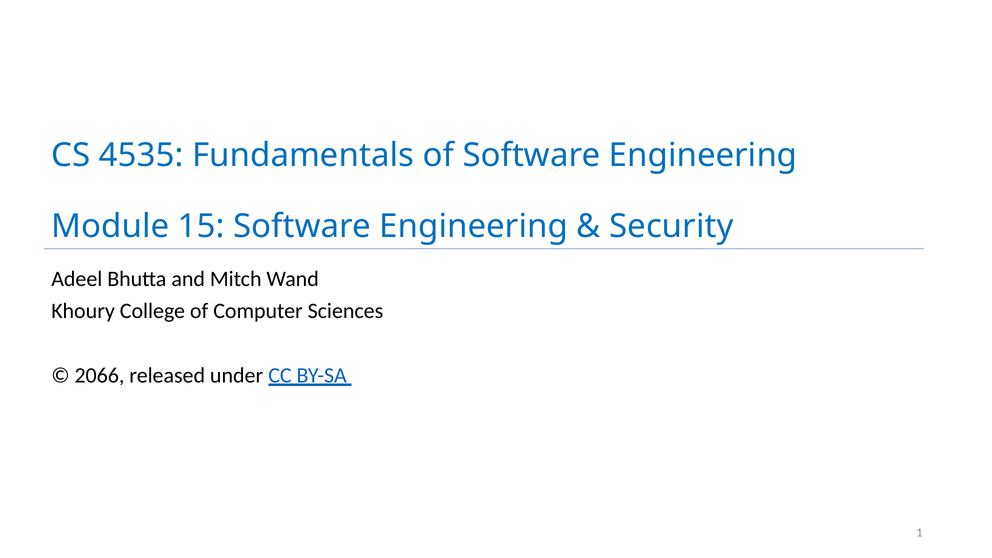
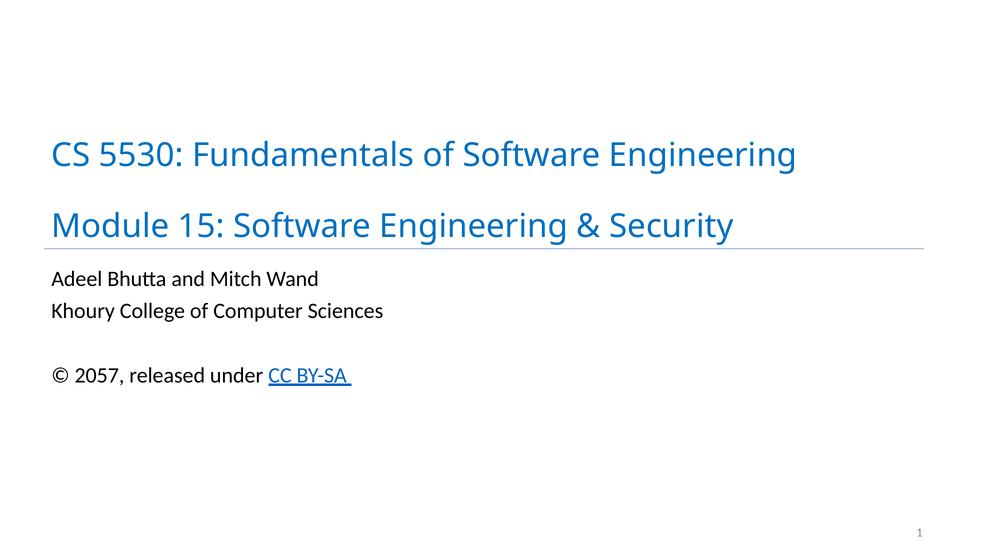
4535: 4535 -> 5530 (141, 155)
2066: 2066 -> 2057 (99, 375)
